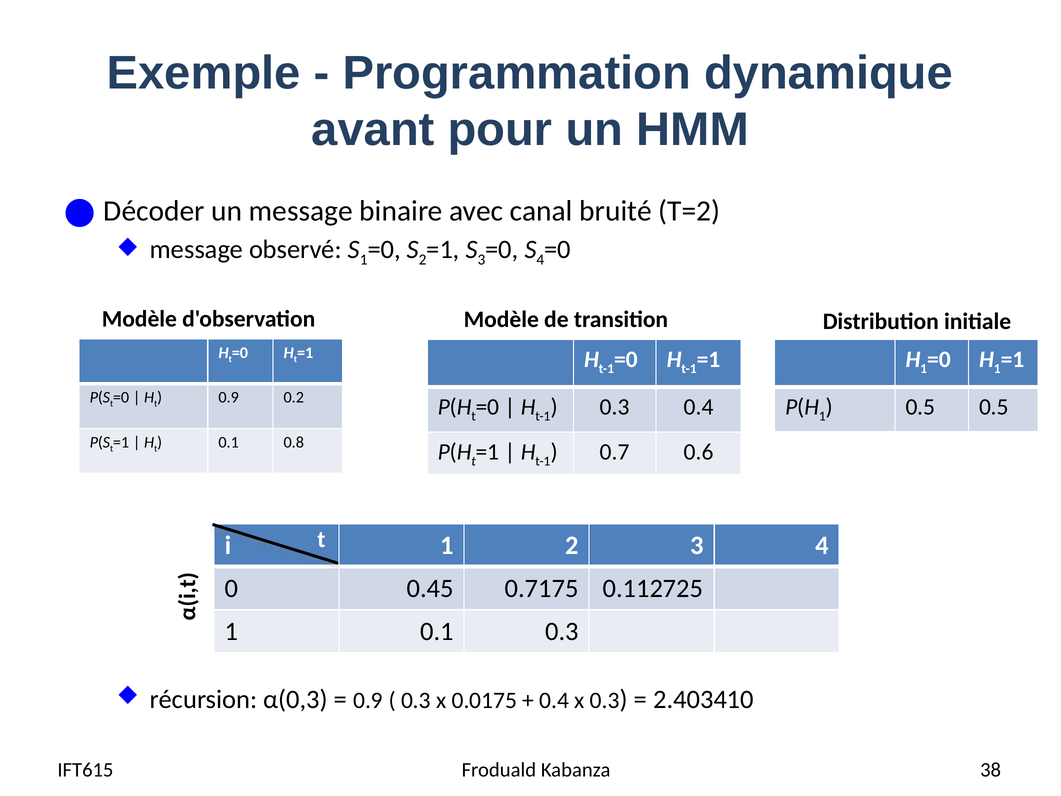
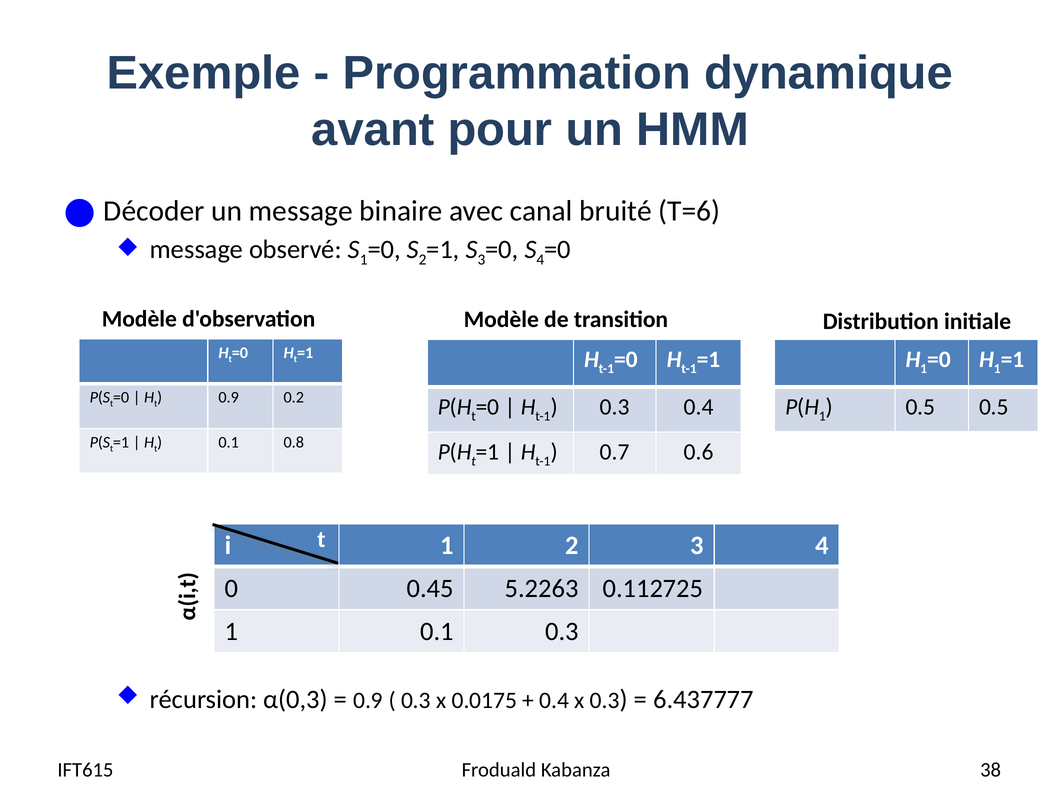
T=2: T=2 -> T=6 (689, 211)
0.7175: 0.7175 -> 5.2263 (542, 588)
2.403410: 2.403410 -> 6.437777 (703, 699)
